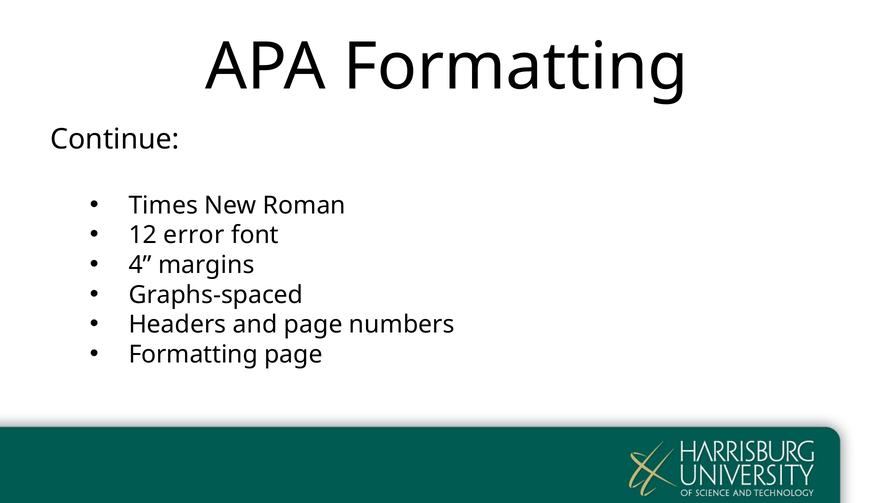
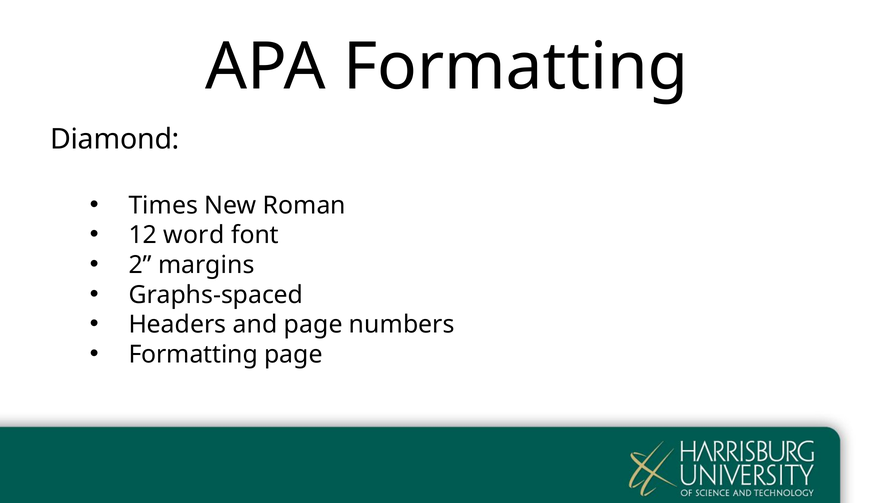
Continue: Continue -> Diamond (115, 139)
error: error -> word (194, 235)
4: 4 -> 2 (140, 265)
